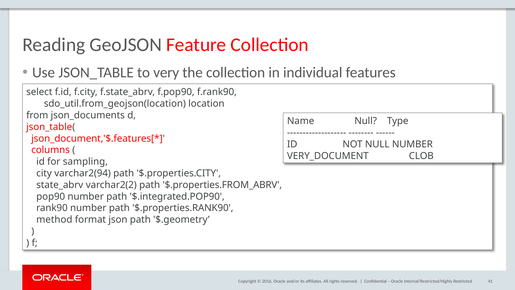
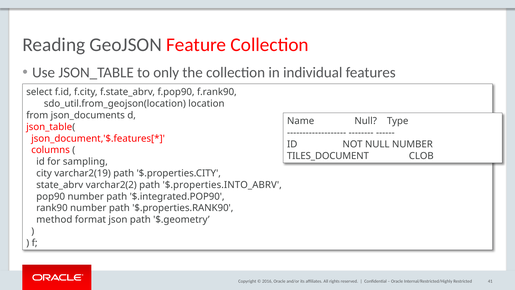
very: very -> only (166, 72)
VERY_DOCUMENT: VERY_DOCUMENT -> TILES_DOCUMENT (328, 156)
varchar2(94: varchar2(94 -> varchar2(19 (83, 173)
$.properties.FROM_ABRV: $.properties.FROM_ABRV -> $.properties.INTO_ABRV (222, 185)
